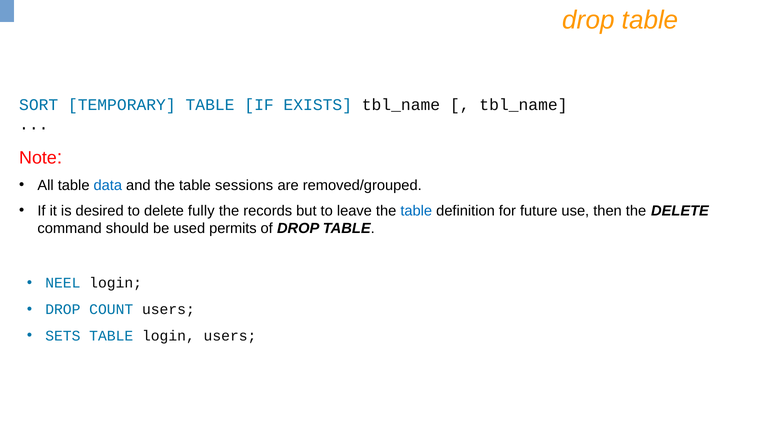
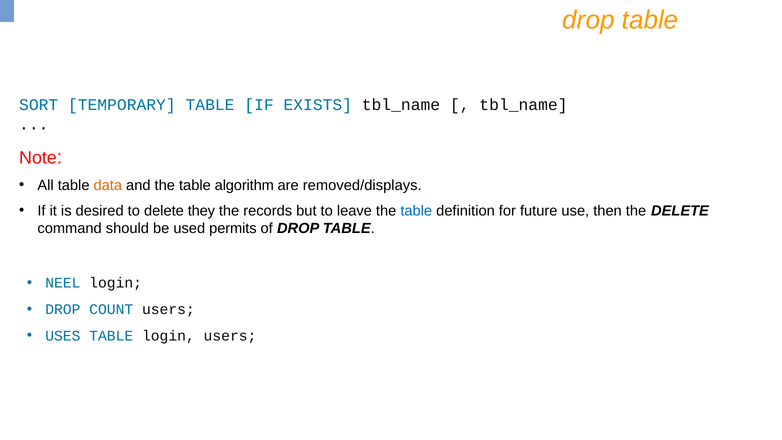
data colour: blue -> orange (108, 185)
sessions: sessions -> algorithm (244, 185)
removed/grouped: removed/grouped -> removed/displays (362, 185)
fully: fully -> they (201, 211)
SETS: SETS -> USES (63, 336)
